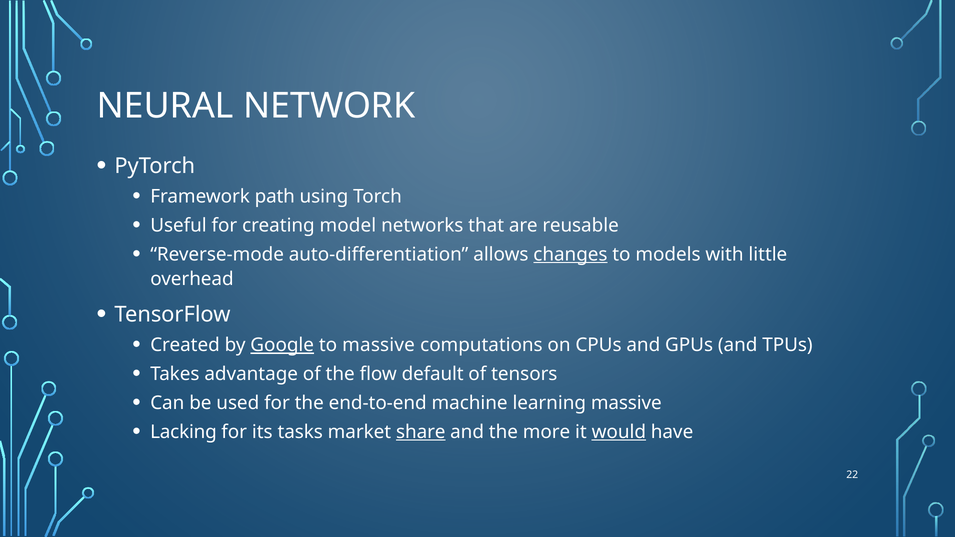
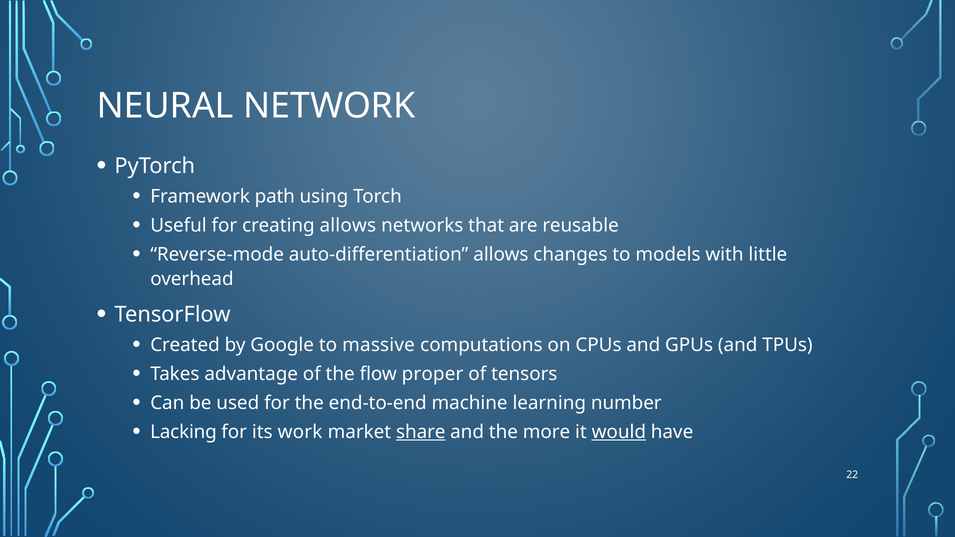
creating model: model -> allows (348, 226)
changes underline: present -> none (570, 255)
Google underline: present -> none (282, 345)
default: default -> proper (433, 374)
learning massive: massive -> number (626, 403)
tasks: tasks -> work (300, 432)
